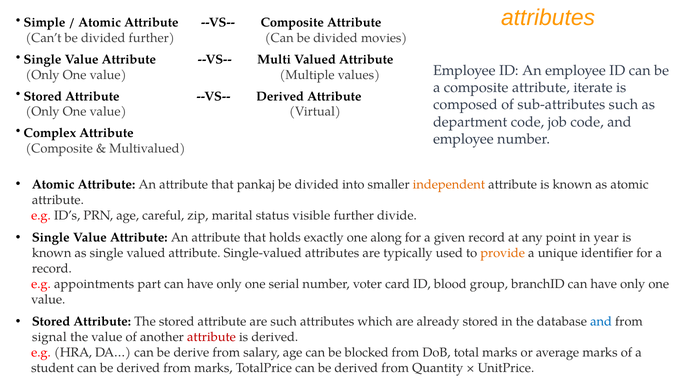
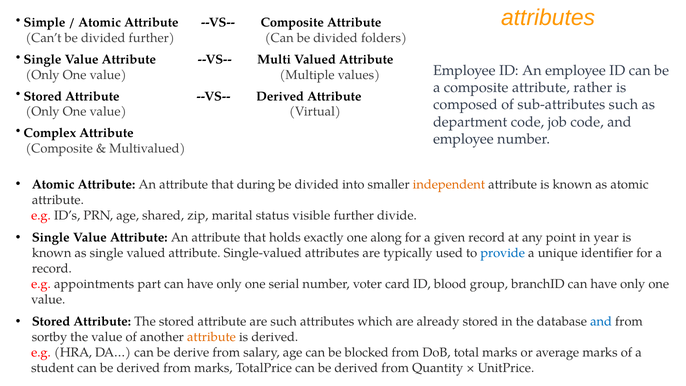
movies: movies -> folders (384, 38)
iterate: iterate -> rather (593, 88)
pankaj: pankaj -> during (256, 184)
careful: careful -> shared (163, 215)
provide colour: orange -> blue (503, 253)
signal: signal -> sortby (50, 337)
attribute colour: red -> orange (211, 337)
